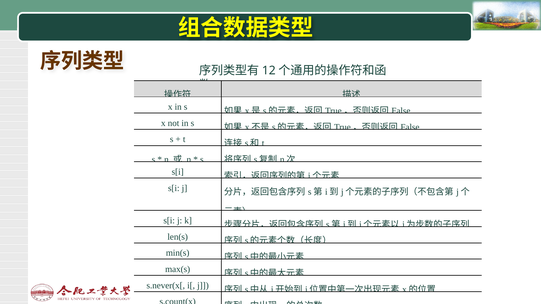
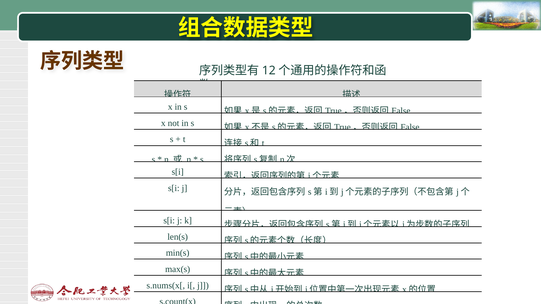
s.never(x[: s.never(x[ -> s.nums(x[ (166, 286)
